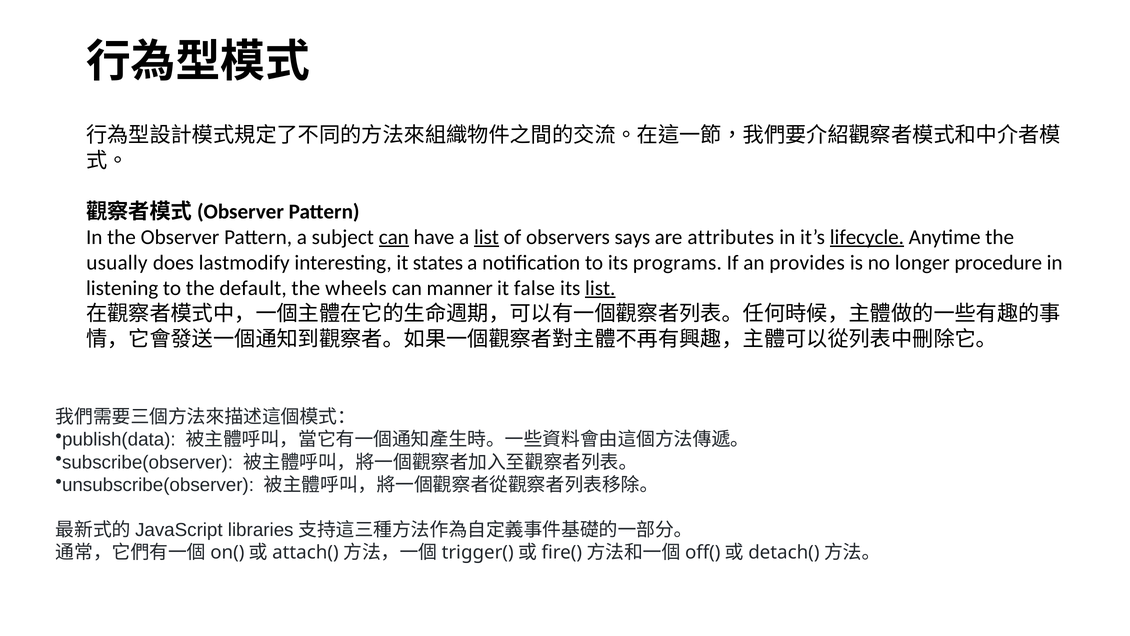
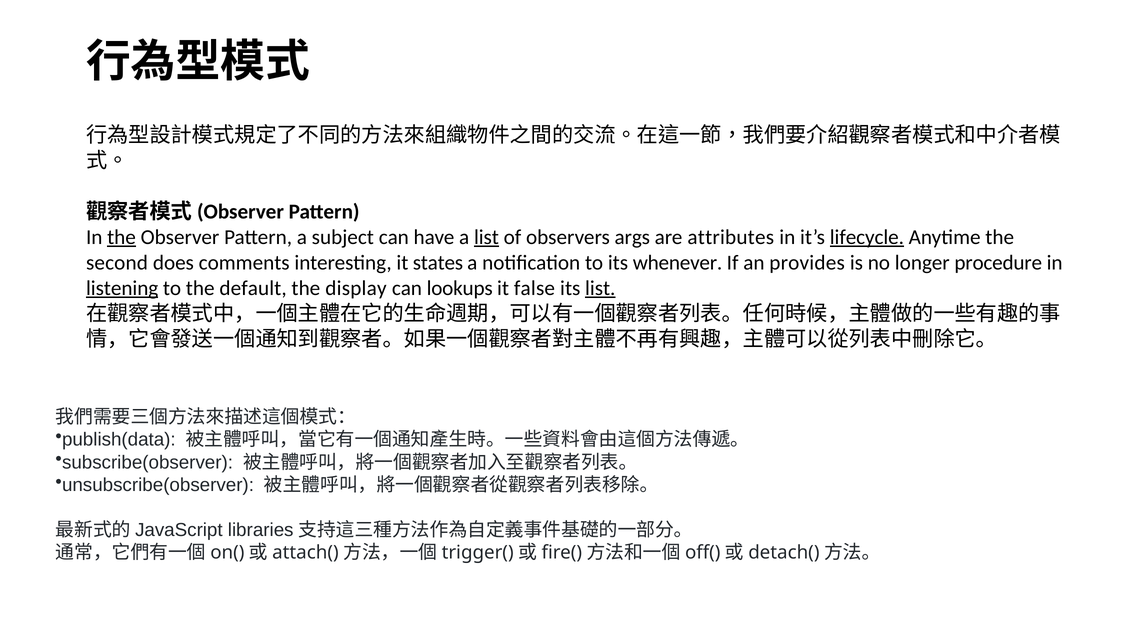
the underline: none -> present (122, 237)
can underline: present -> none (394, 237)
says: says -> args (632, 237)
usually: usually -> second (117, 263)
lastmodify: lastmodify -> comments (244, 263)
programs: programs -> whenever (678, 263)
listening underline: none -> present (122, 288)
wheels: wheels -> display (356, 288)
manner: manner -> lookups (460, 288)
